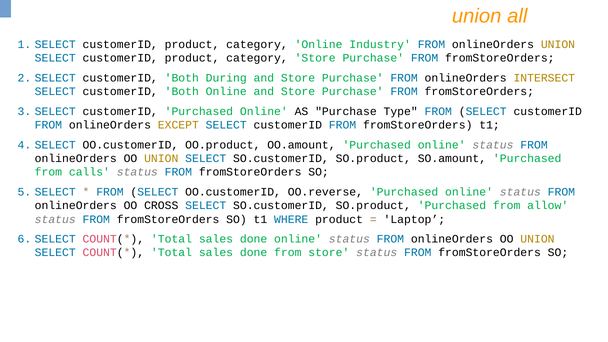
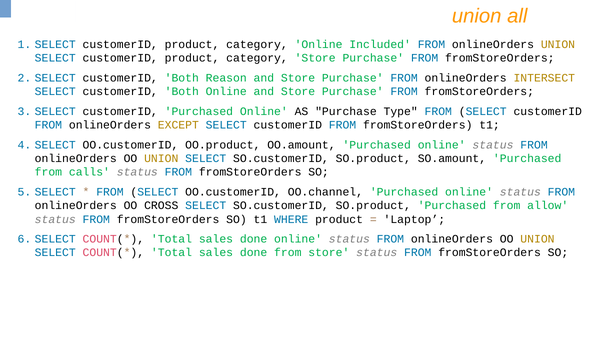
Industry: Industry -> Included (380, 44)
During: During -> Reason (226, 78)
OO.reverse: OO.reverse -> OO.channel (325, 192)
